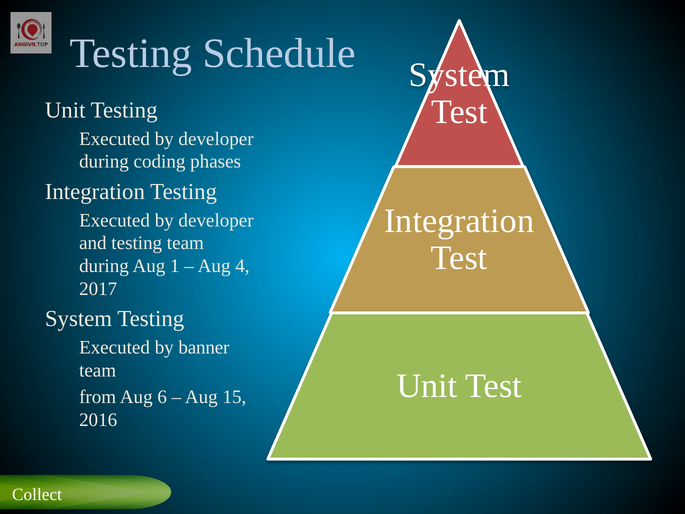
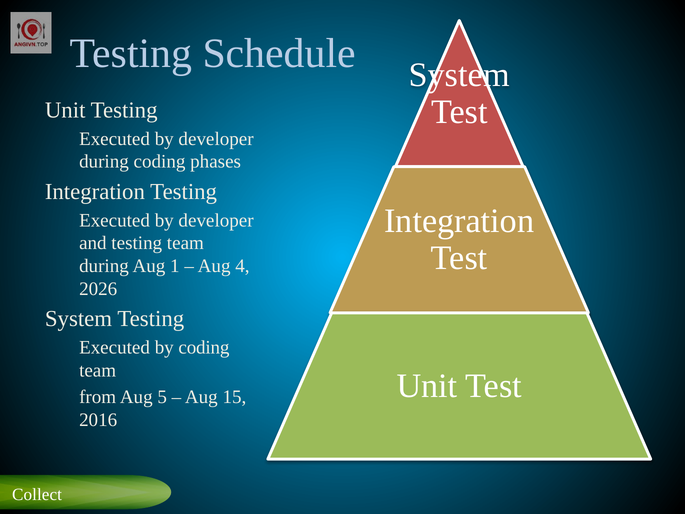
2017: 2017 -> 2026 (98, 289)
by banner: banner -> coding (204, 347)
6: 6 -> 5 (162, 397)
